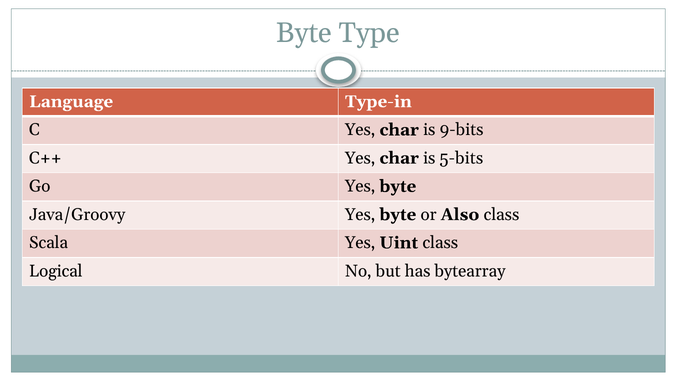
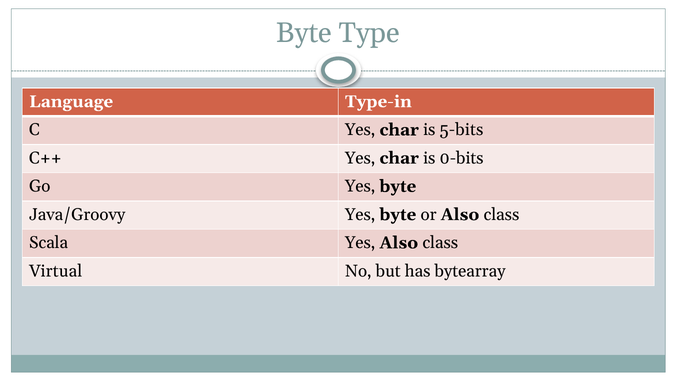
9-bits: 9-bits -> 5-bits (462, 130)
5-bits: 5-bits -> 0-bits (461, 158)
Yes Uint: Uint -> Also (399, 243)
Logical: Logical -> Virtual (56, 271)
